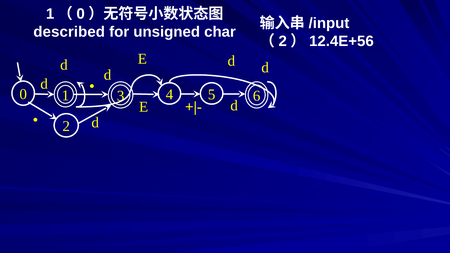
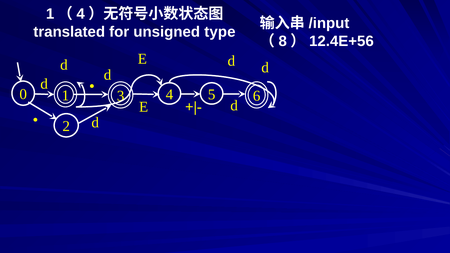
0: 0 -> 4 (81, 14)
described: described -> translated (69, 32)
char: char -> type (220, 32)
2: 2 -> 8 (283, 41)
